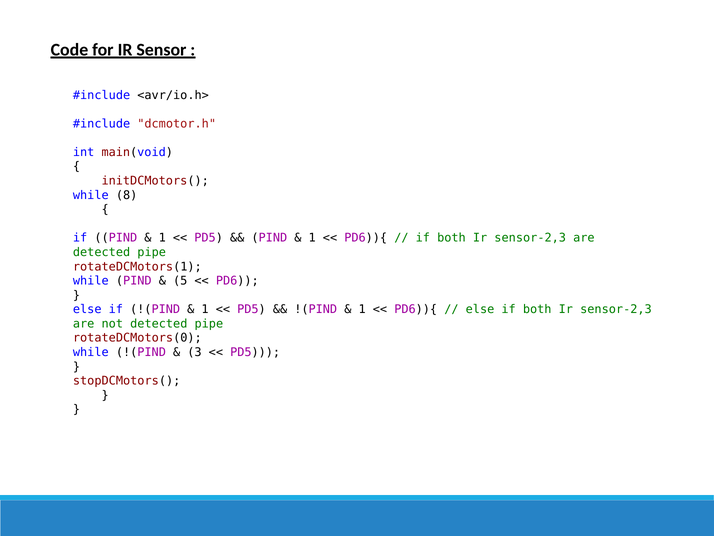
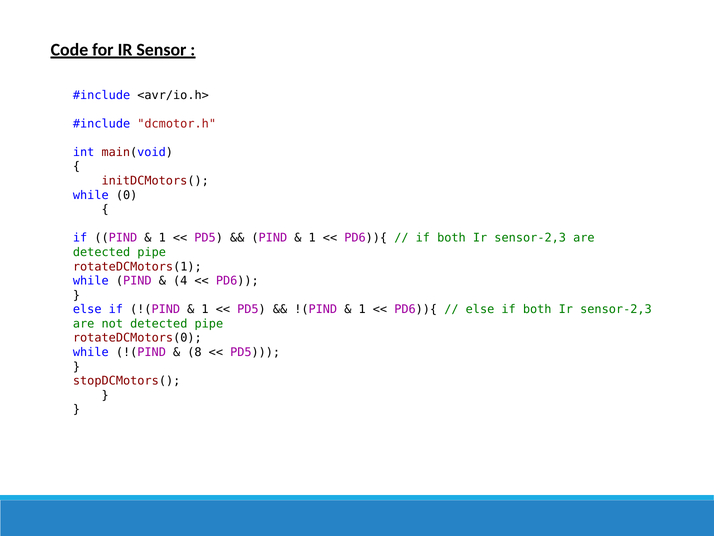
8: 8 -> 0 (127, 195)
5: 5 -> 4 (180, 281)
3: 3 -> 8 (194, 352)
